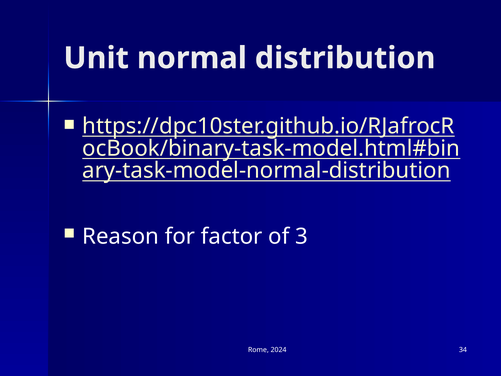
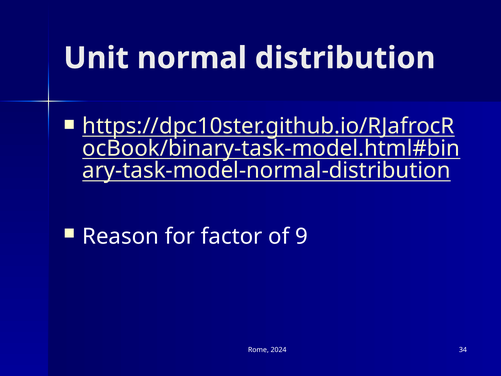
3: 3 -> 9 (302, 236)
